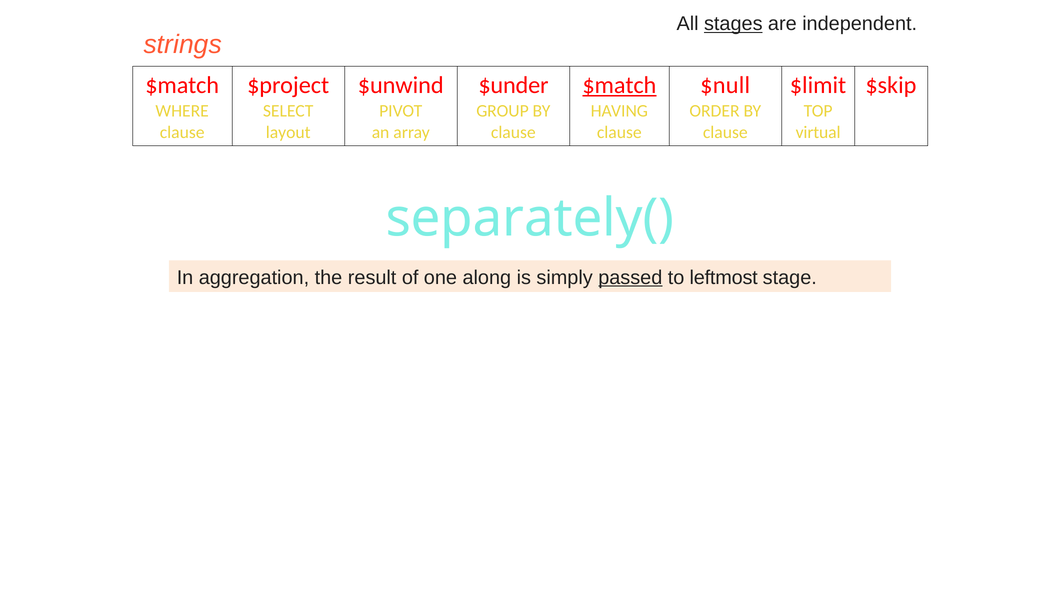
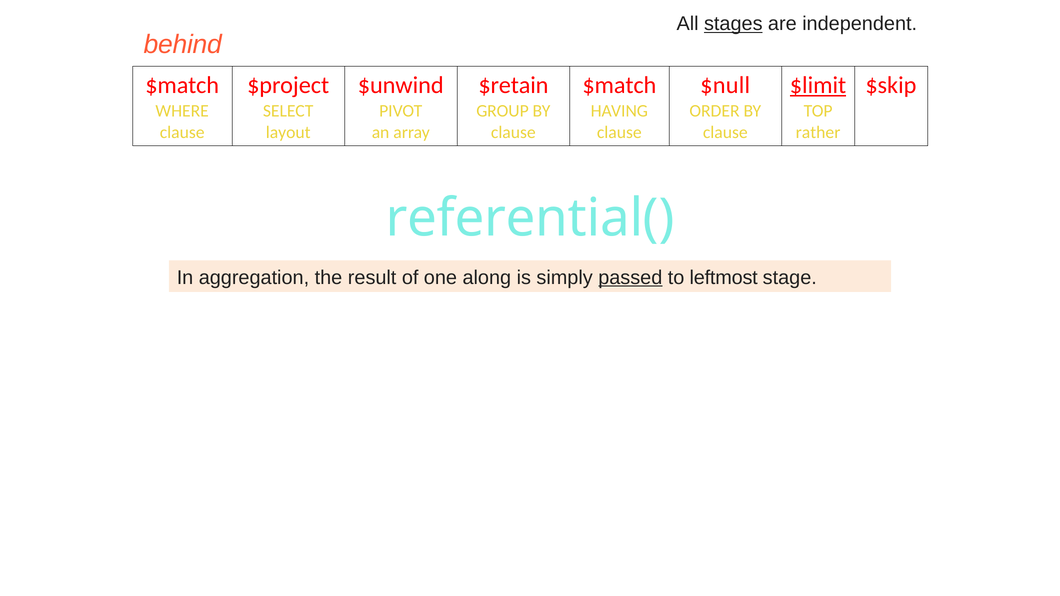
strings: strings -> behind (183, 44)
$under: $under -> $retain (513, 85)
$match underline: present -> none (619, 85)
$limit underline: none -> present (818, 85)
virtual: virtual -> rather (818, 132)
separately(: separately( -> referential( (530, 218)
